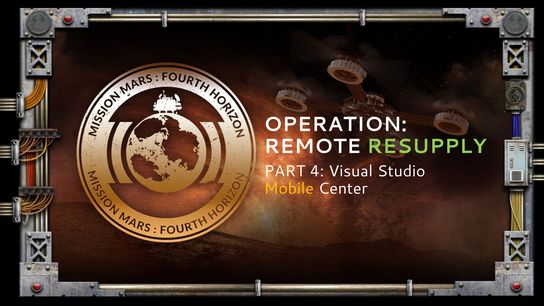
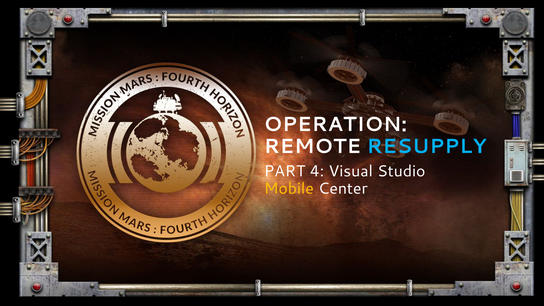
RESUPPLY colour: light green -> light blue (427, 146)
